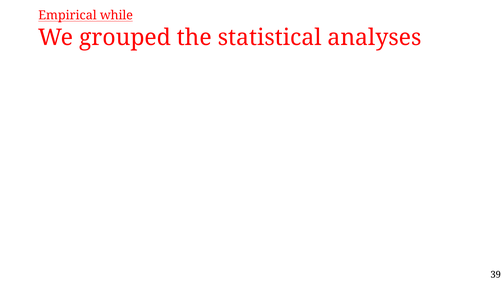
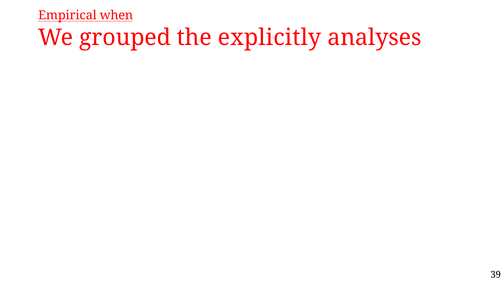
while: while -> when (116, 15)
statistical: statistical -> explicitly (270, 38)
